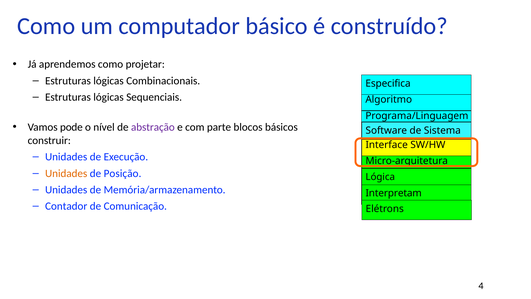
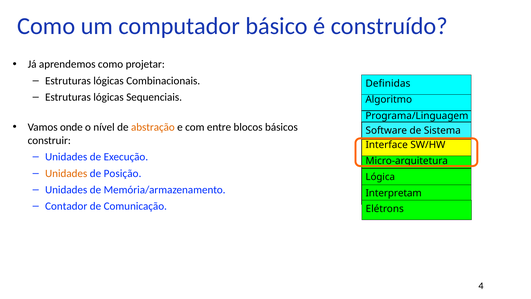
Especifica: Especifica -> Definidas (388, 83)
pode: pode -> onde (71, 127)
abstração colour: purple -> orange (153, 127)
parte: parte -> entre (219, 127)
